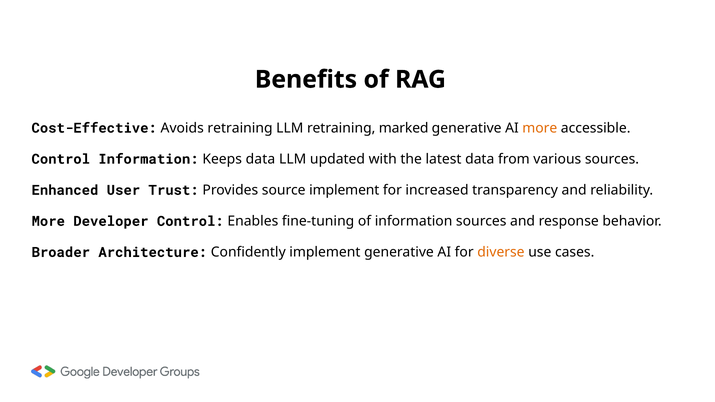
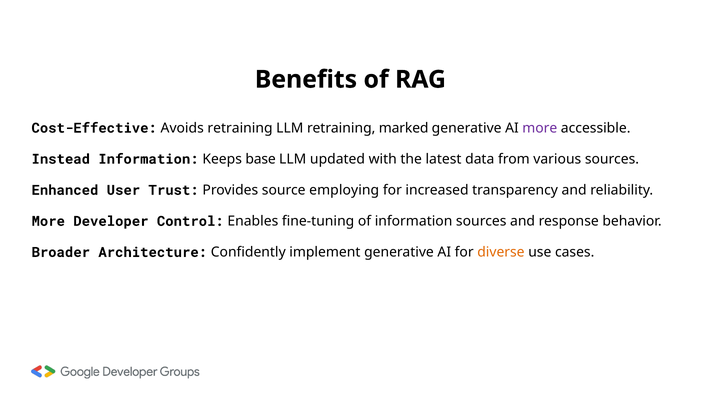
more colour: orange -> purple (540, 128)
Control: Control -> Instead (61, 159)
Keeps data: data -> base (261, 159)
source implement: implement -> employing (344, 190)
